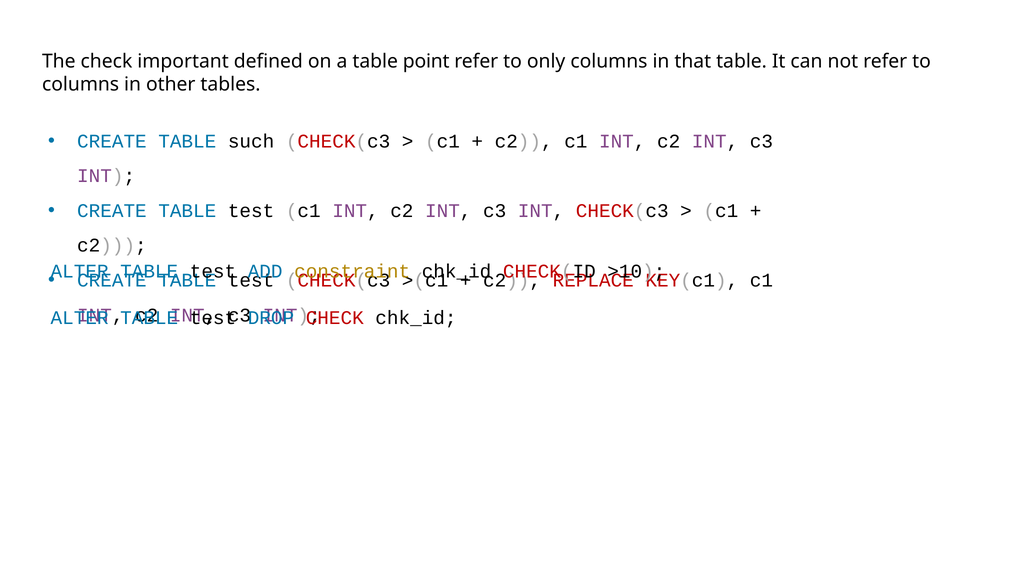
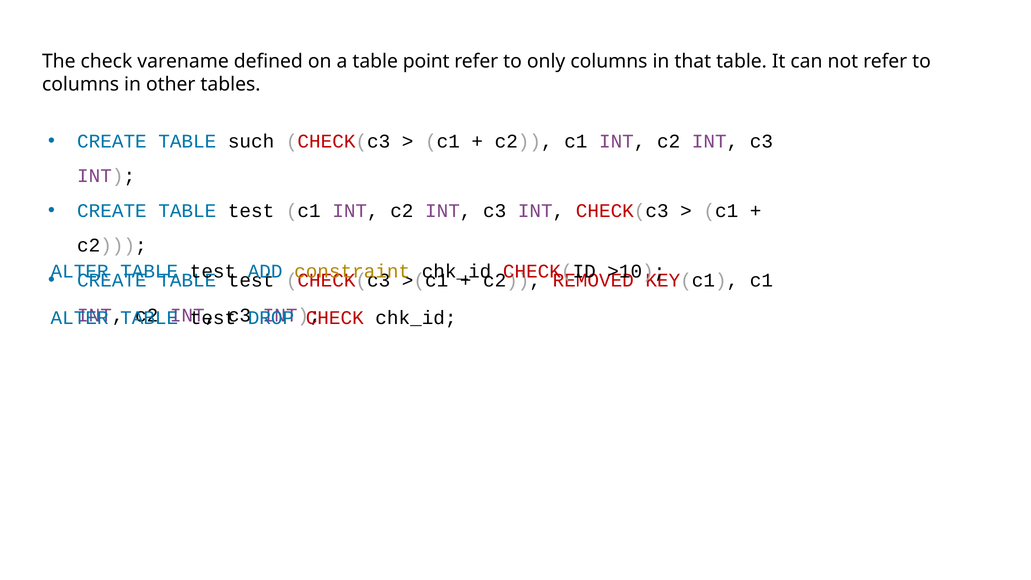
important: important -> varename (183, 61)
REPLACE: REPLACE -> REMOVED (593, 280)
